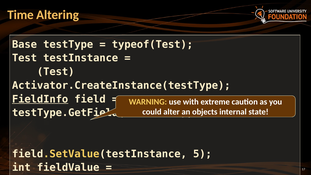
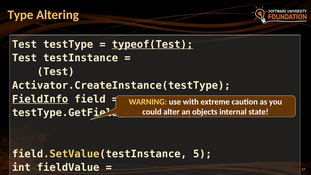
Time: Time -> Type (20, 15)
Base: Base -> Test (24, 44)
typeof(Test underline: none -> present (152, 44)
